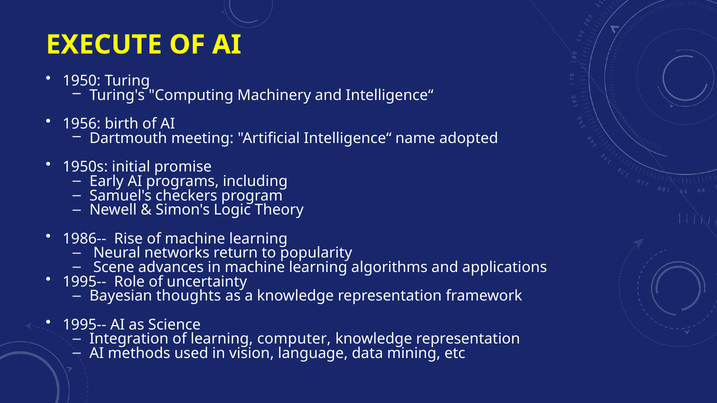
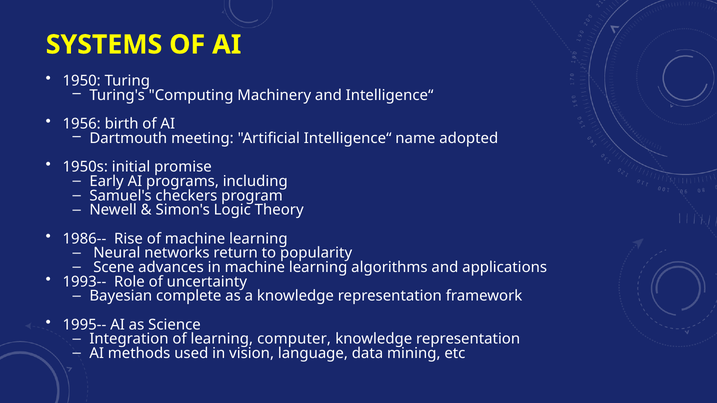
EXECUTE: EXECUTE -> SYSTEMS (104, 45)
1995--: 1995-- -> 1993-- (84, 282)
thoughts: thoughts -> complete (189, 296)
